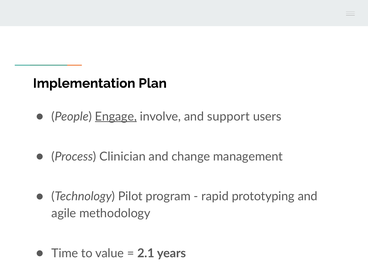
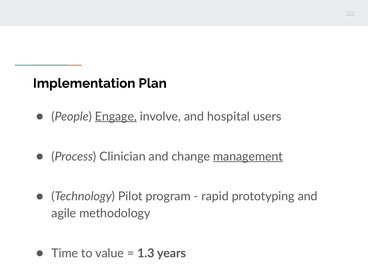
support: support -> hospital (228, 116)
management underline: none -> present (248, 156)
2.1: 2.1 -> 1.3 (146, 253)
